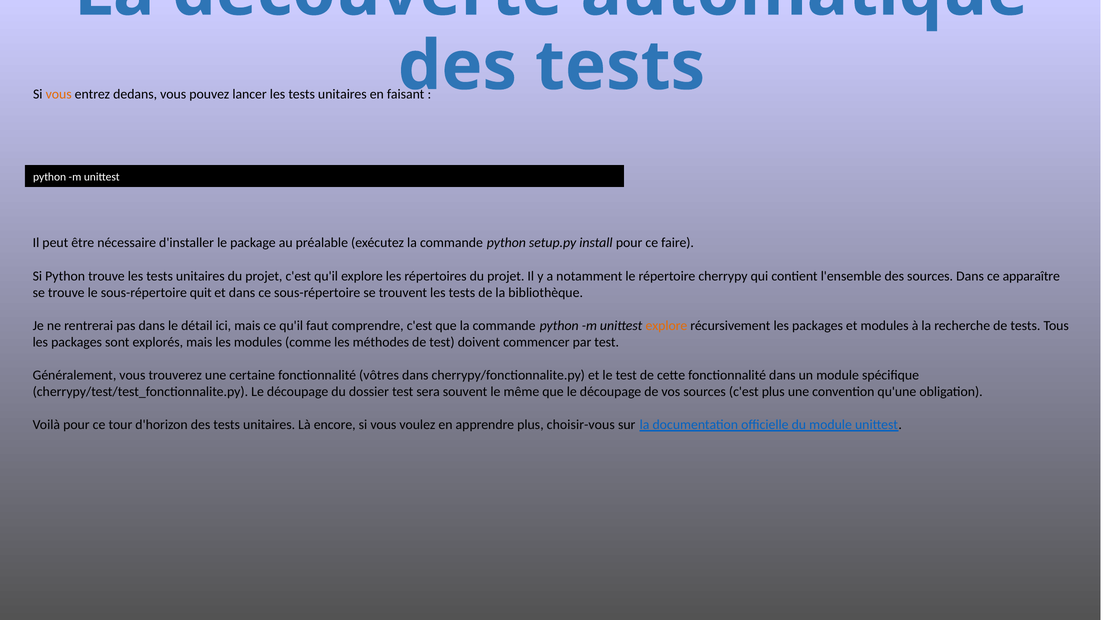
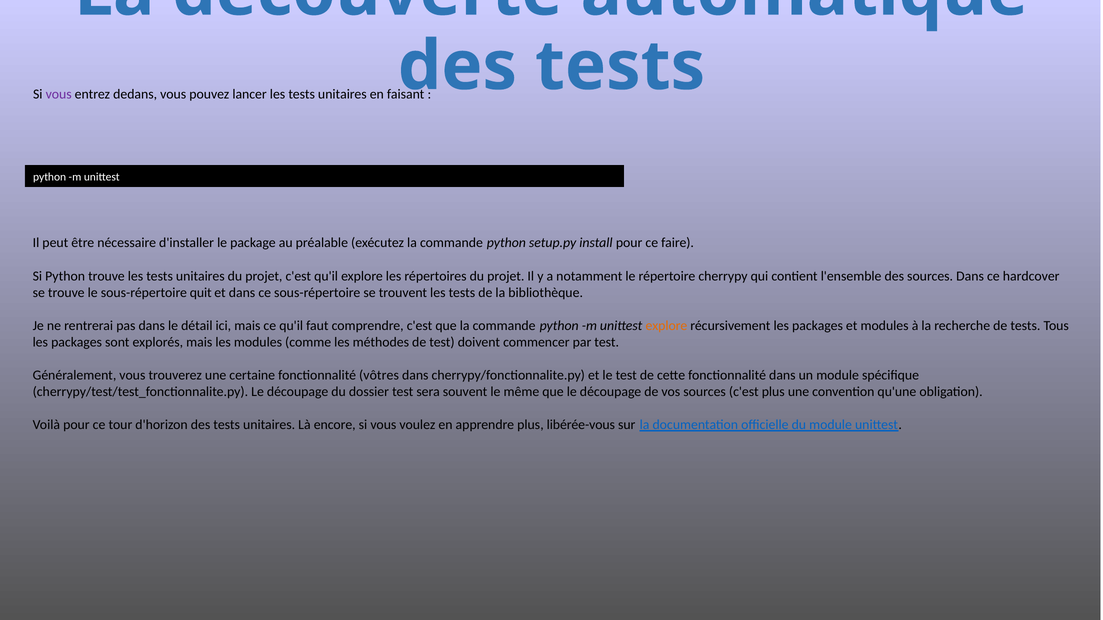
vous colour: orange -> purple (59, 94)
apparaître: apparaître -> hardcover (1031, 276)
choisir-vous: choisir-vous -> libérée-vous (581, 425)
